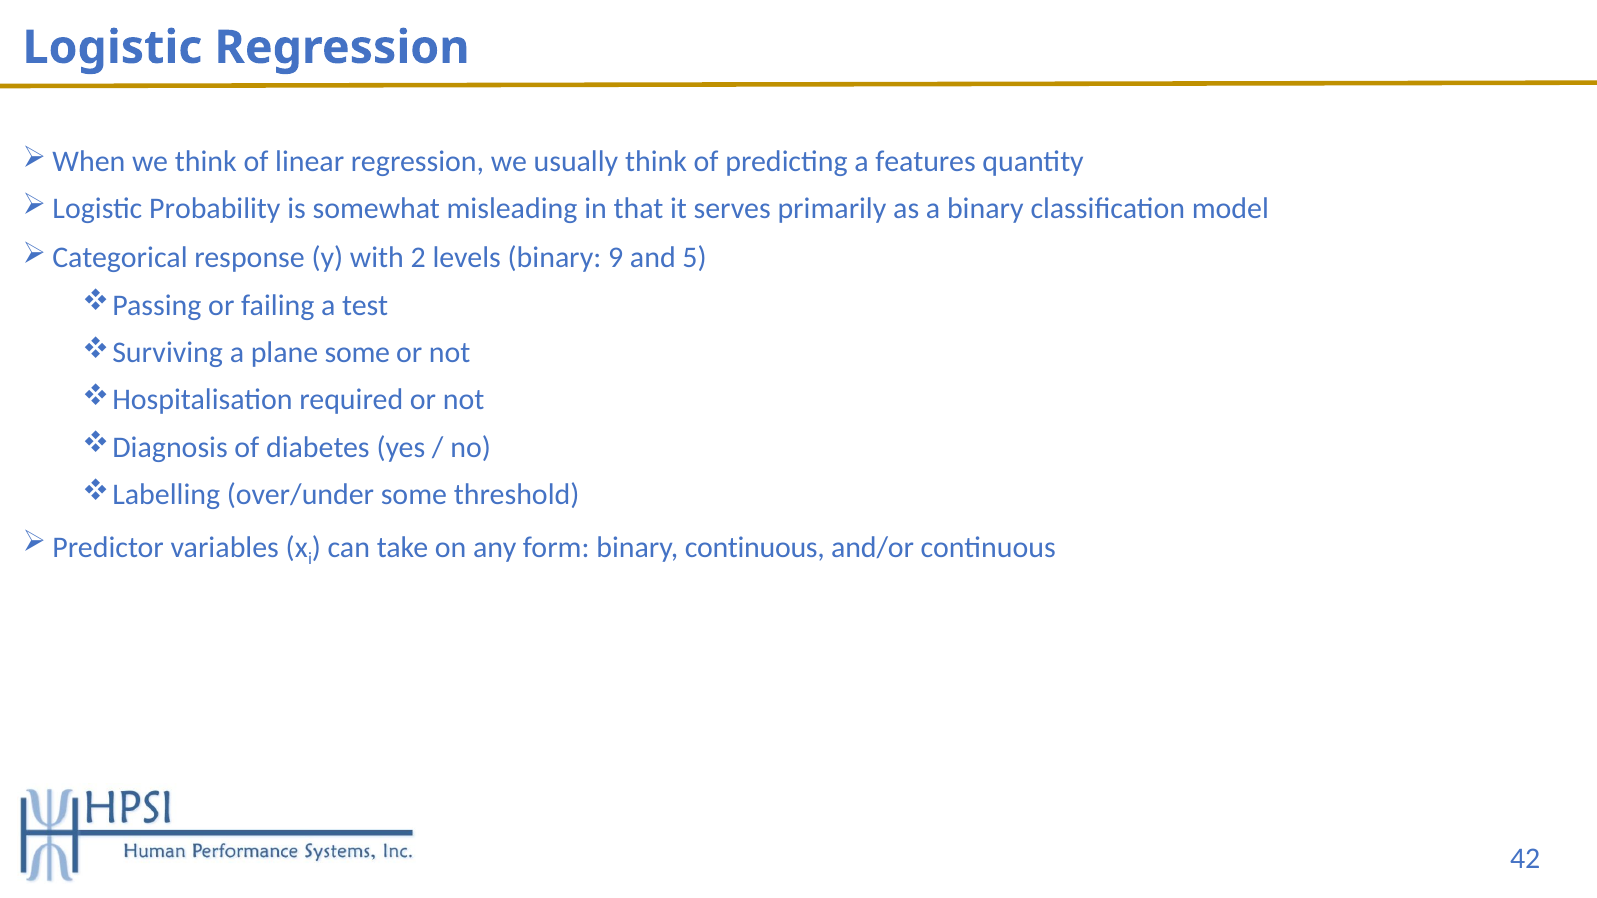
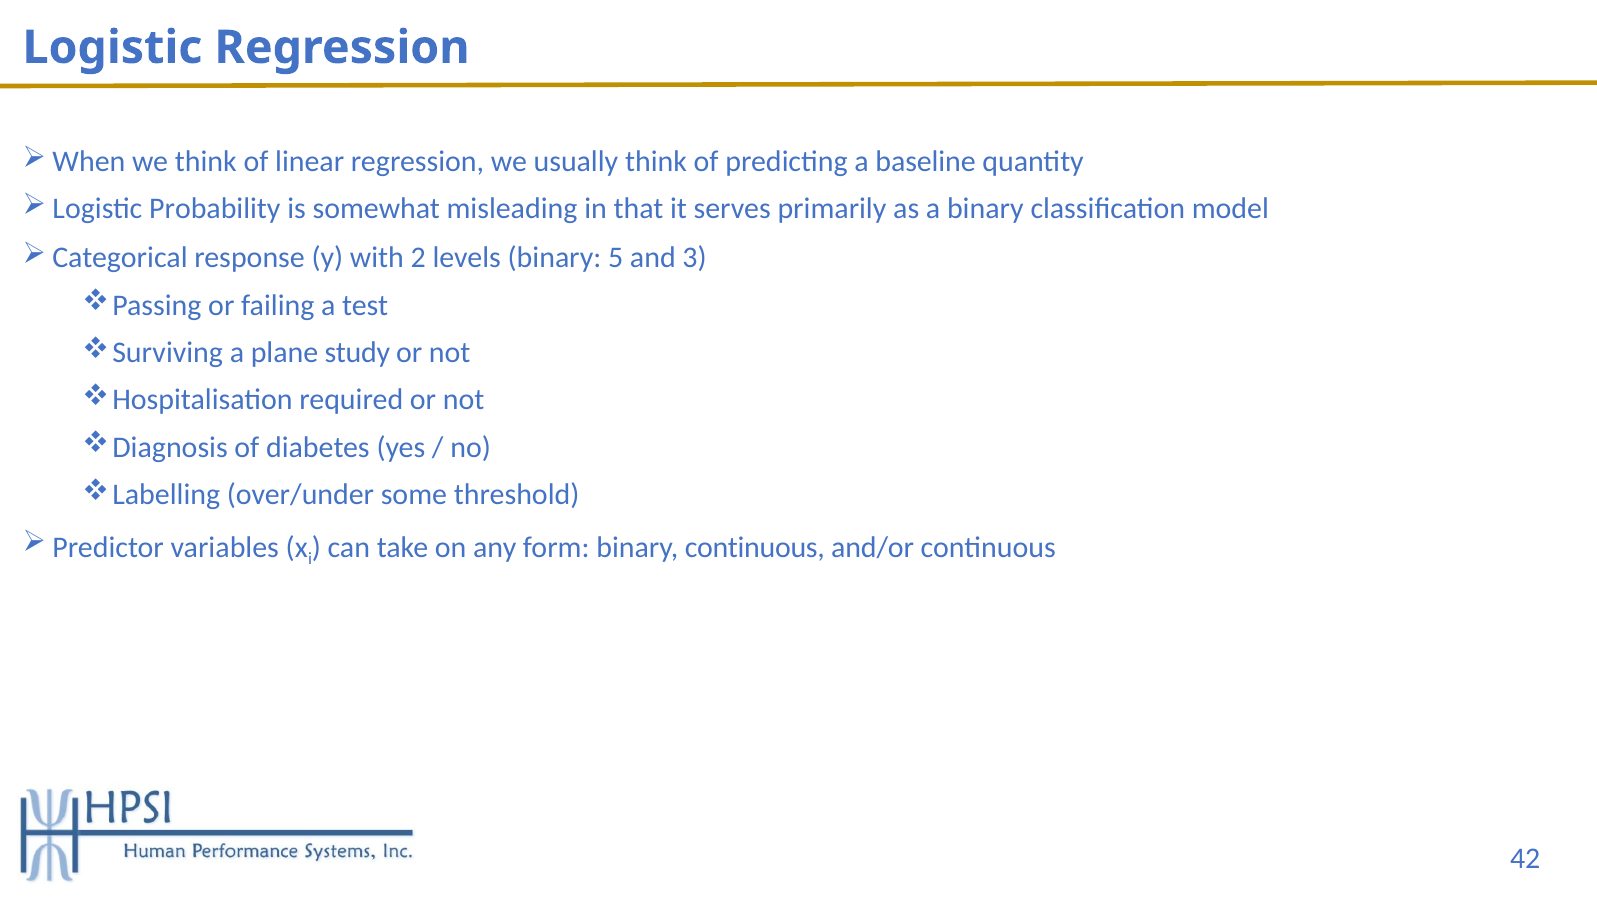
features: features -> baseline (926, 162)
9: 9 -> 5 (616, 258)
5: 5 -> 3 (695, 258)
plane some: some -> study (357, 353)
